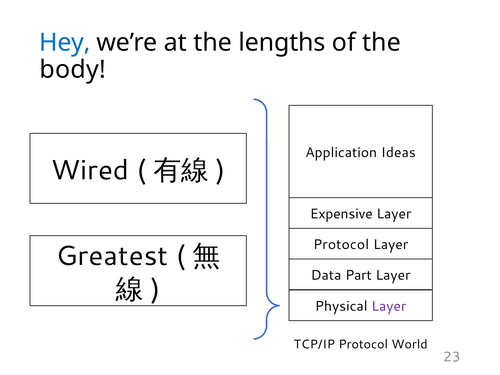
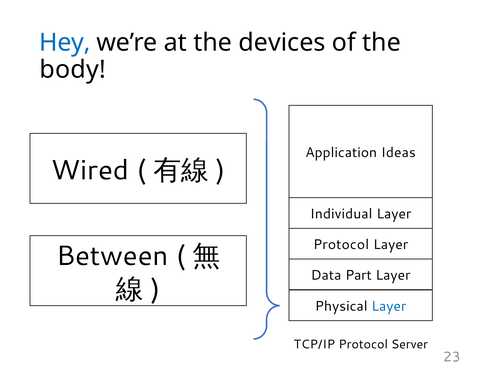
lengths: lengths -> devices (282, 43)
Expensive: Expensive -> Individual (341, 214)
Greatest: Greatest -> Between (112, 256)
Layer colour: purple -> blue (389, 306)
World: World -> Server (410, 344)
